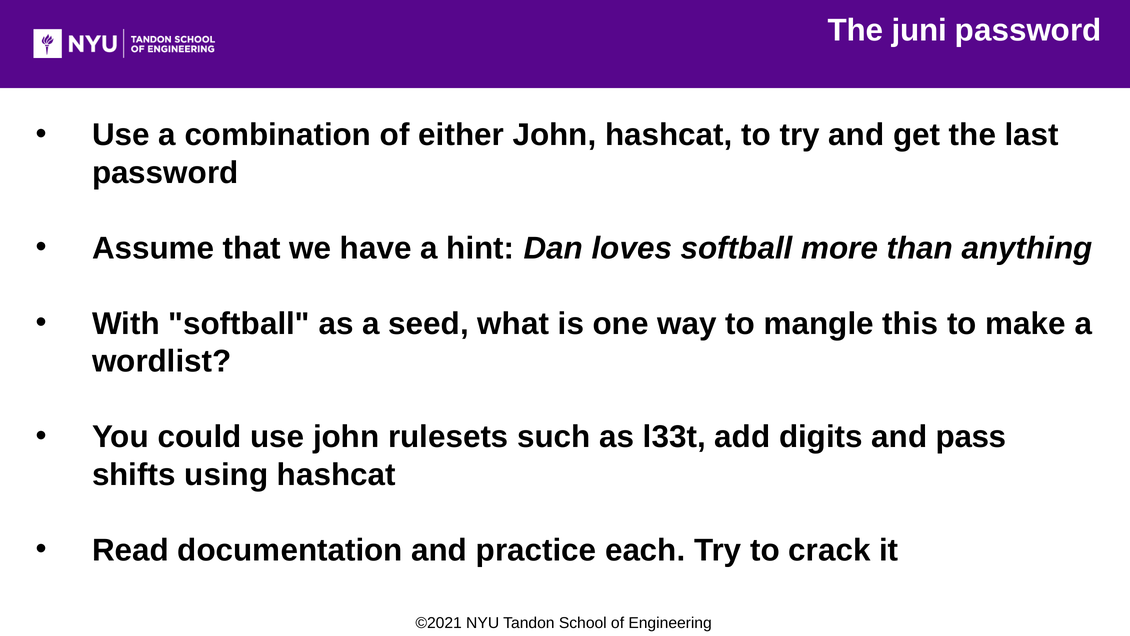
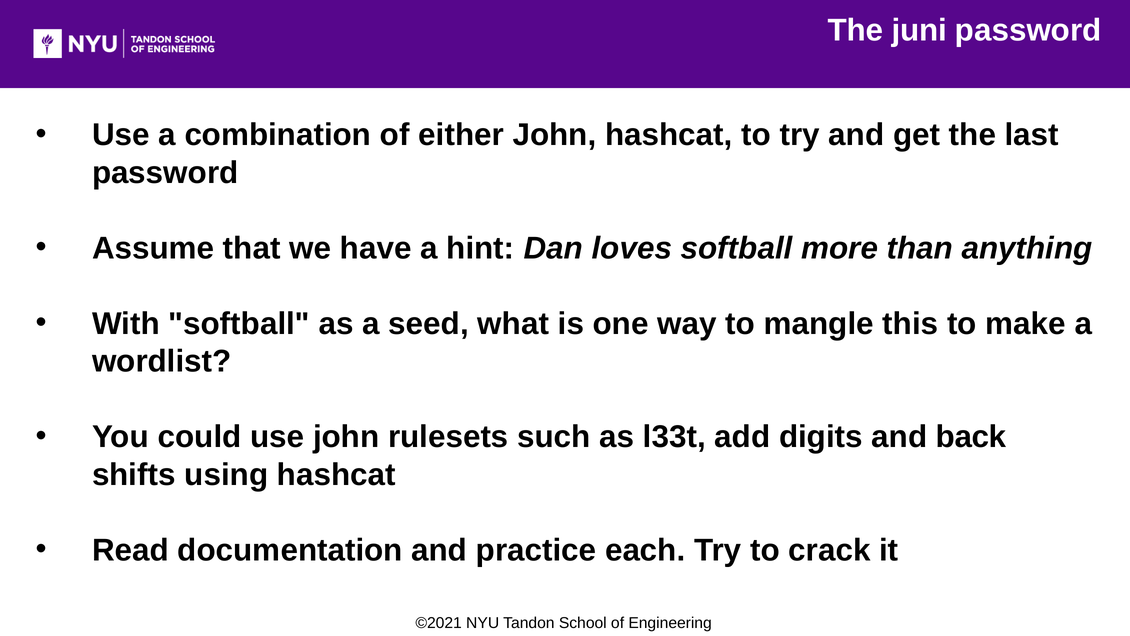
pass: pass -> back (971, 437)
